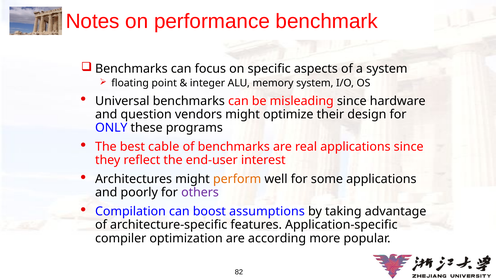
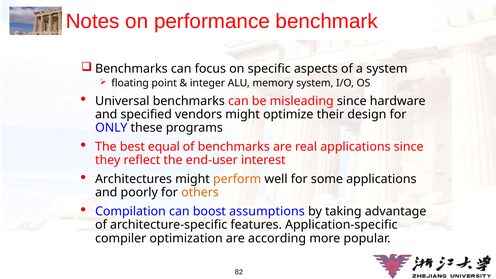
question: question -> specified (146, 114)
cable: cable -> equal (164, 147)
others colour: purple -> orange (200, 193)
